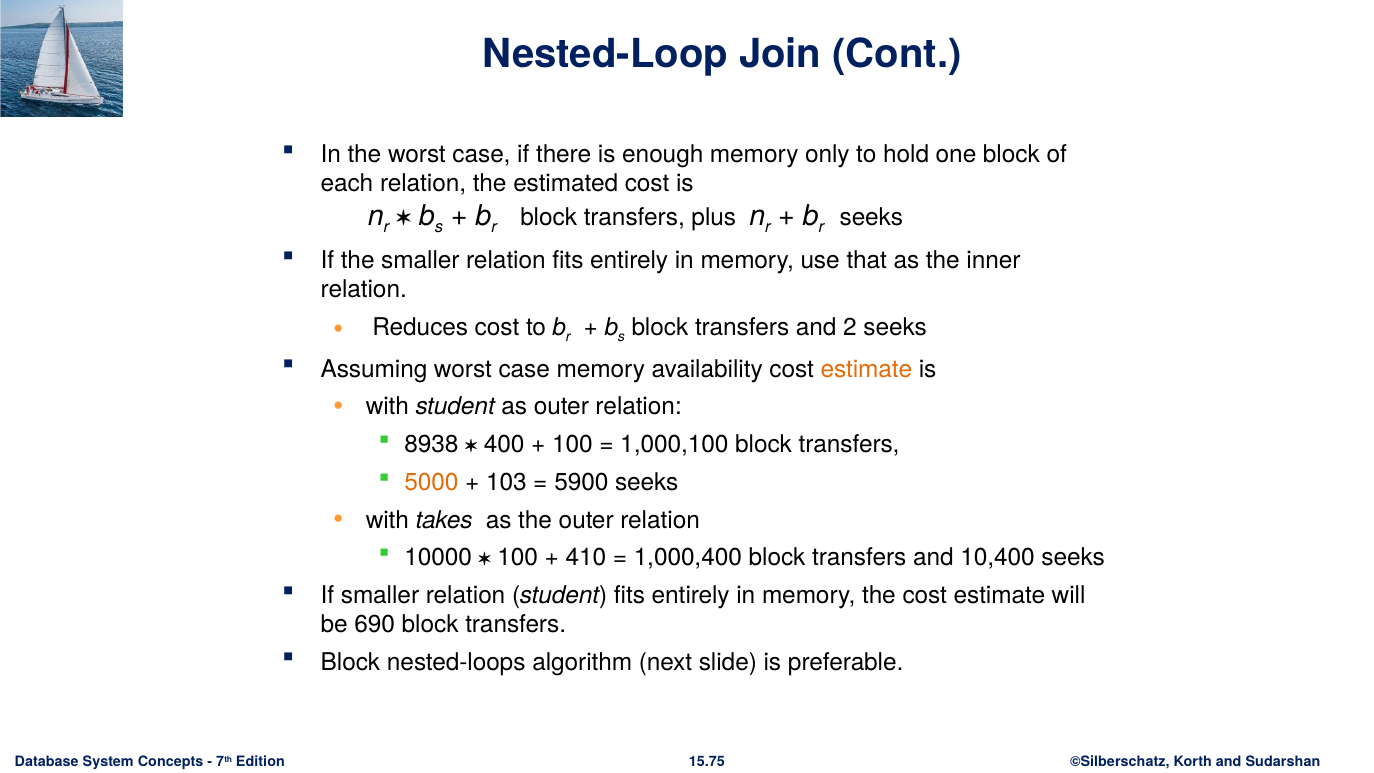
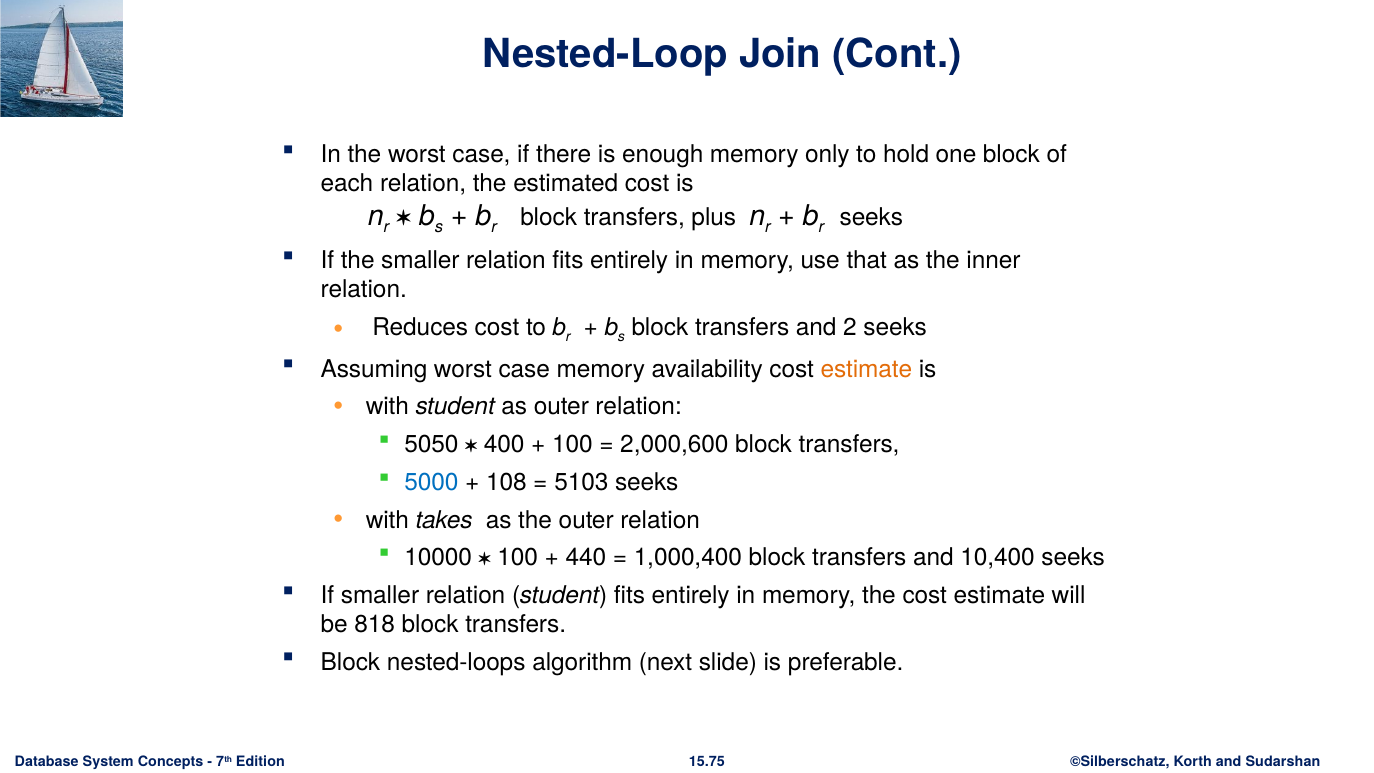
8938: 8938 -> 5050 (431, 444)
1,000,100: 1,000,100 -> 2,000,600 (674, 444)
5000 colour: orange -> blue (431, 482)
103: 103 -> 108 (506, 482)
5900: 5900 -> 5103 (581, 482)
410: 410 -> 440 (586, 558)
690: 690 -> 818 (375, 625)
